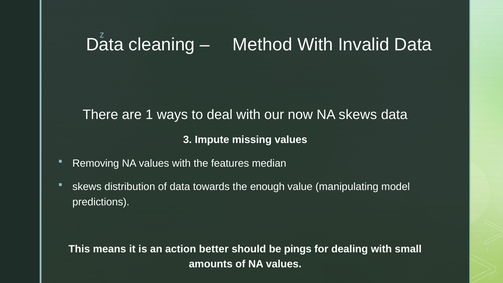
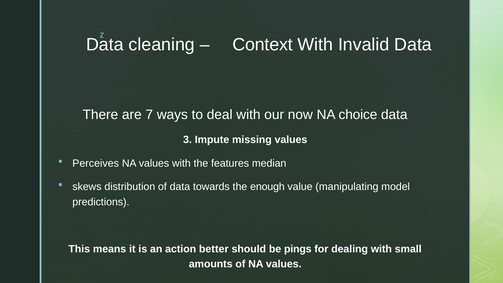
Method: Method -> Context (263, 45)
1: 1 -> 7 (149, 115)
NA skews: skews -> choice (358, 115)
Removing: Removing -> Perceives (96, 163)
